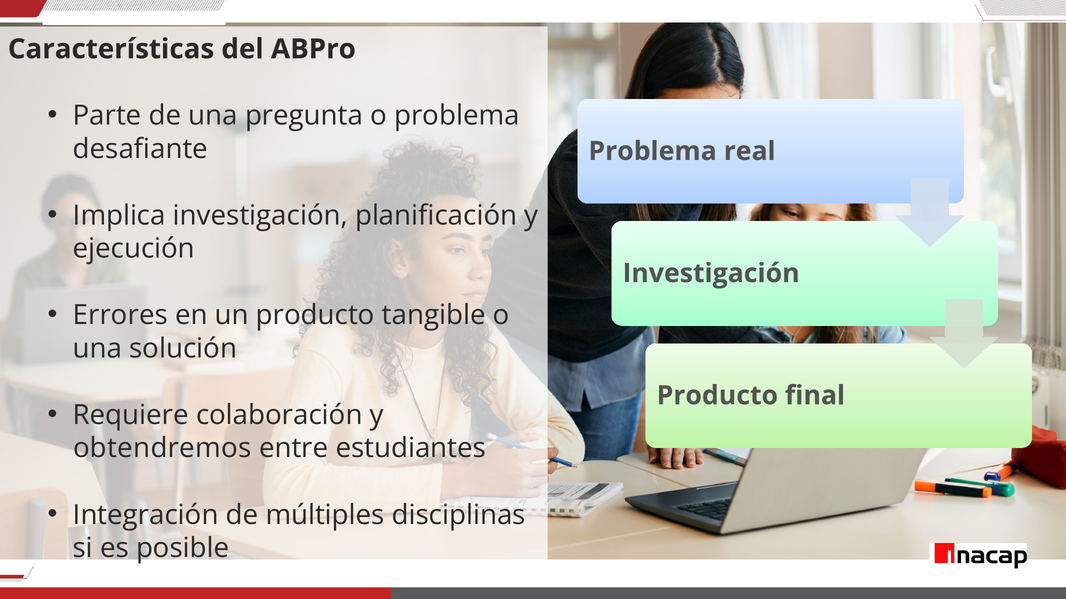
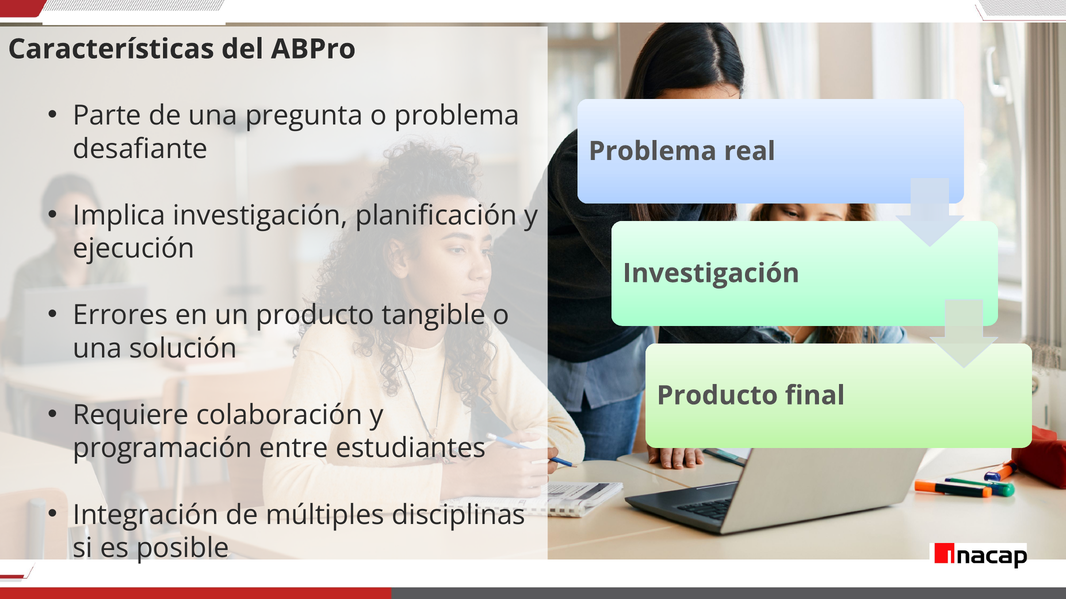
obtendremos: obtendremos -> programación (162, 449)
